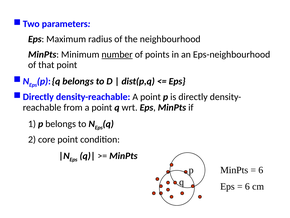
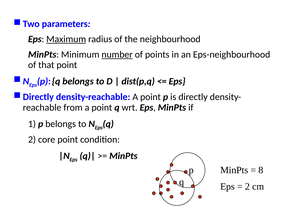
Maximum underline: none -> present (66, 39)
6: 6 -> 8 (261, 170)
6: 6 -> 2 (247, 186)
